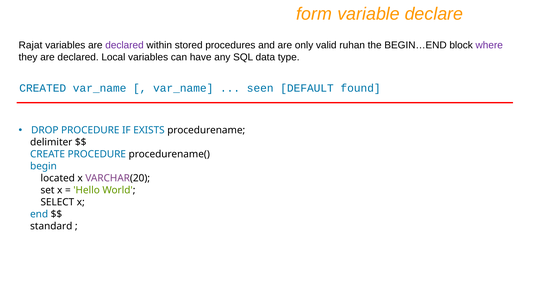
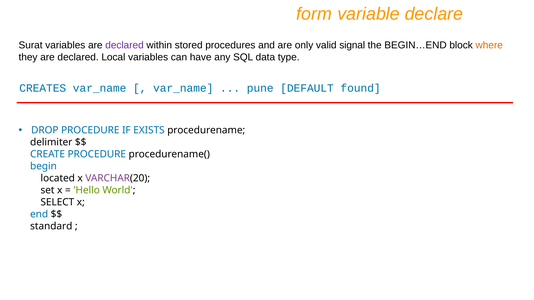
Rajat: Rajat -> Surat (31, 45)
ruhan: ruhan -> signal (352, 45)
where colour: purple -> orange (489, 45)
CREATED: CREATED -> CREATES (43, 88)
seen: seen -> pune (260, 88)
